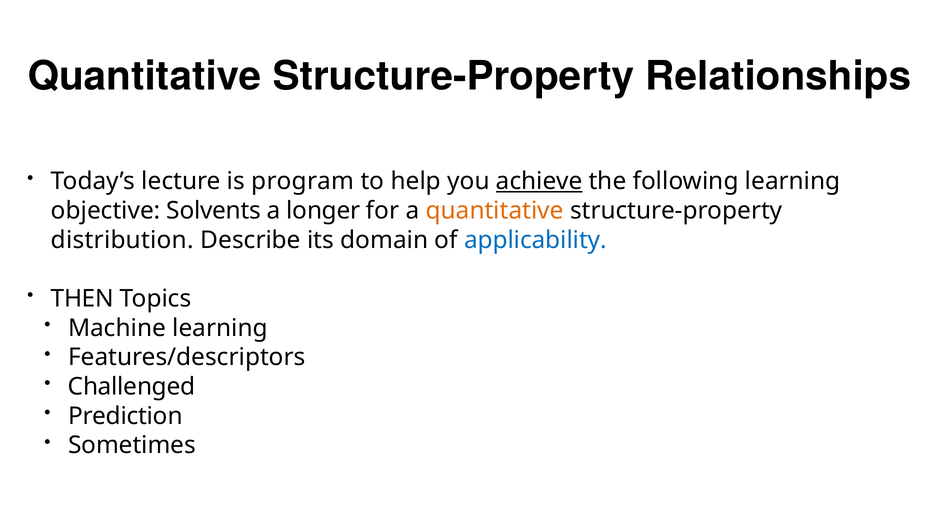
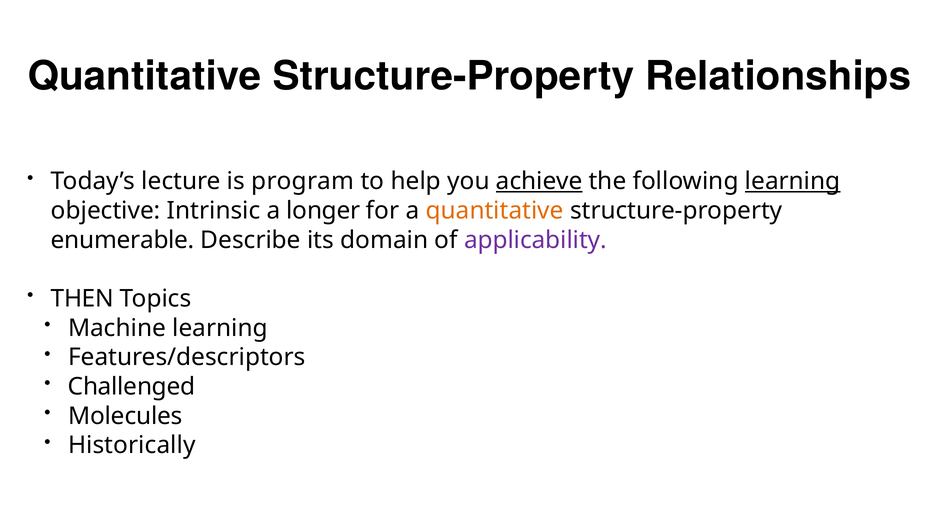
learning underline: none -> present (793, 181)
Solvents: Solvents -> Intrinsic (214, 211)
distribution: distribution -> enumerable (123, 240)
applicability colour: blue -> purple (535, 240)
Prediction: Prediction -> Molecules (125, 416)
Sometimes: Sometimes -> Historically (132, 446)
